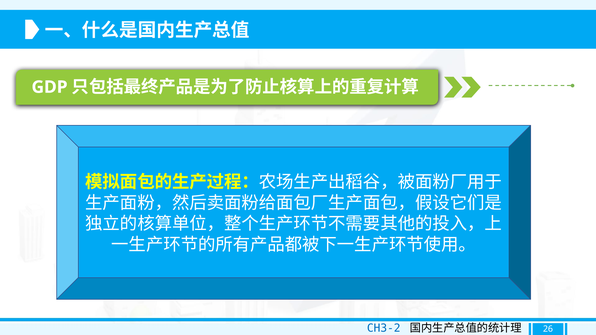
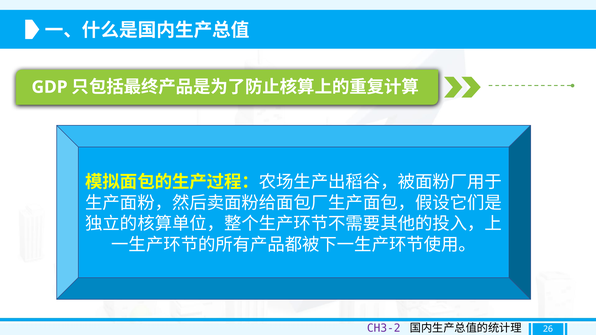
CH3-2 colour: blue -> purple (384, 328)
